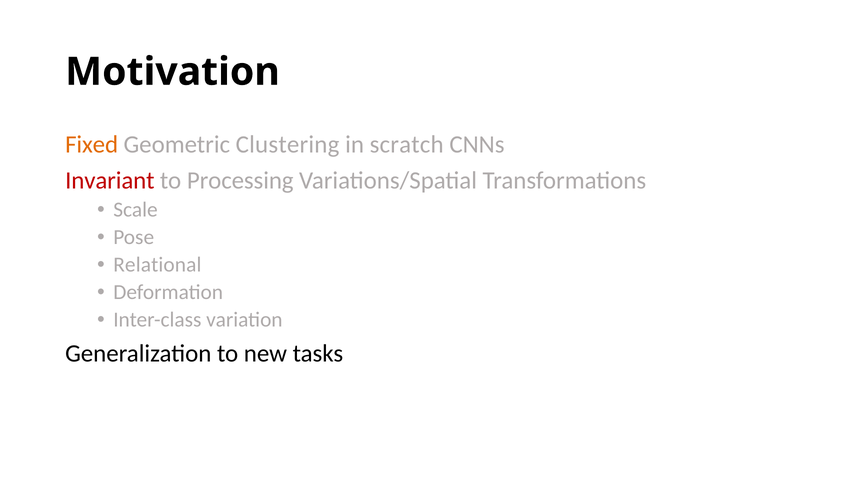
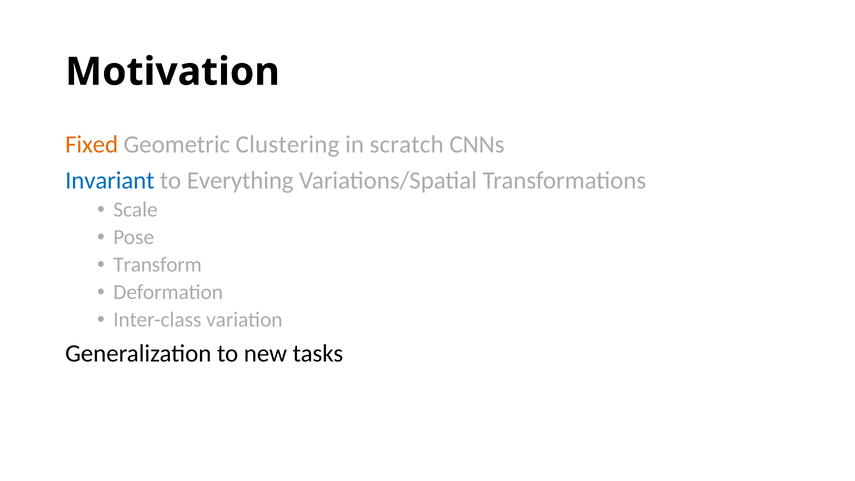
Invariant colour: red -> blue (110, 180)
Processing: Processing -> Everything (240, 180)
Relational: Relational -> Transform (158, 265)
